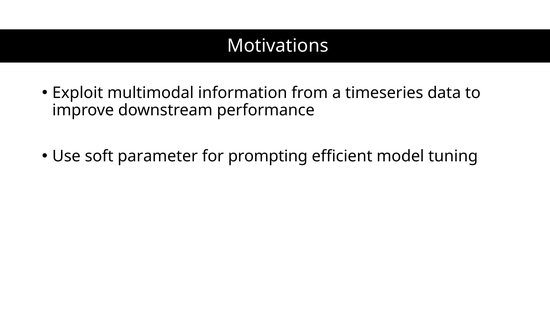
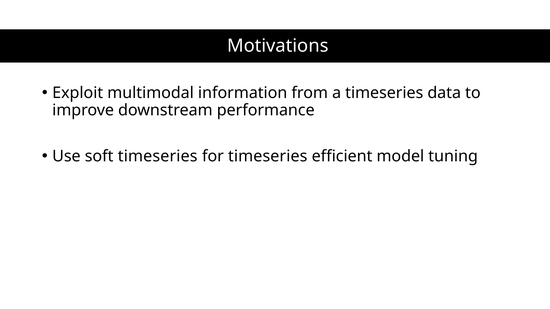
soft parameter: parameter -> timeseries (158, 156)
for prompting: prompting -> timeseries (268, 156)
